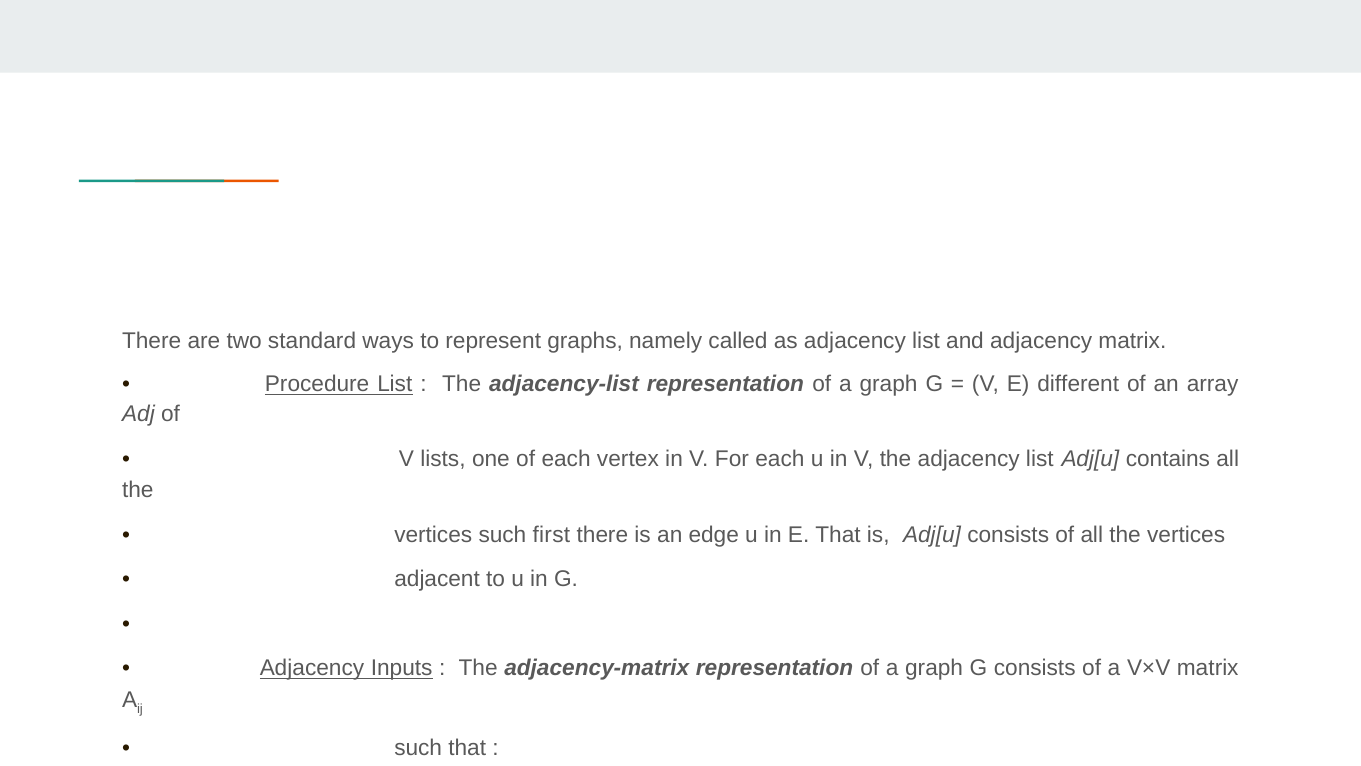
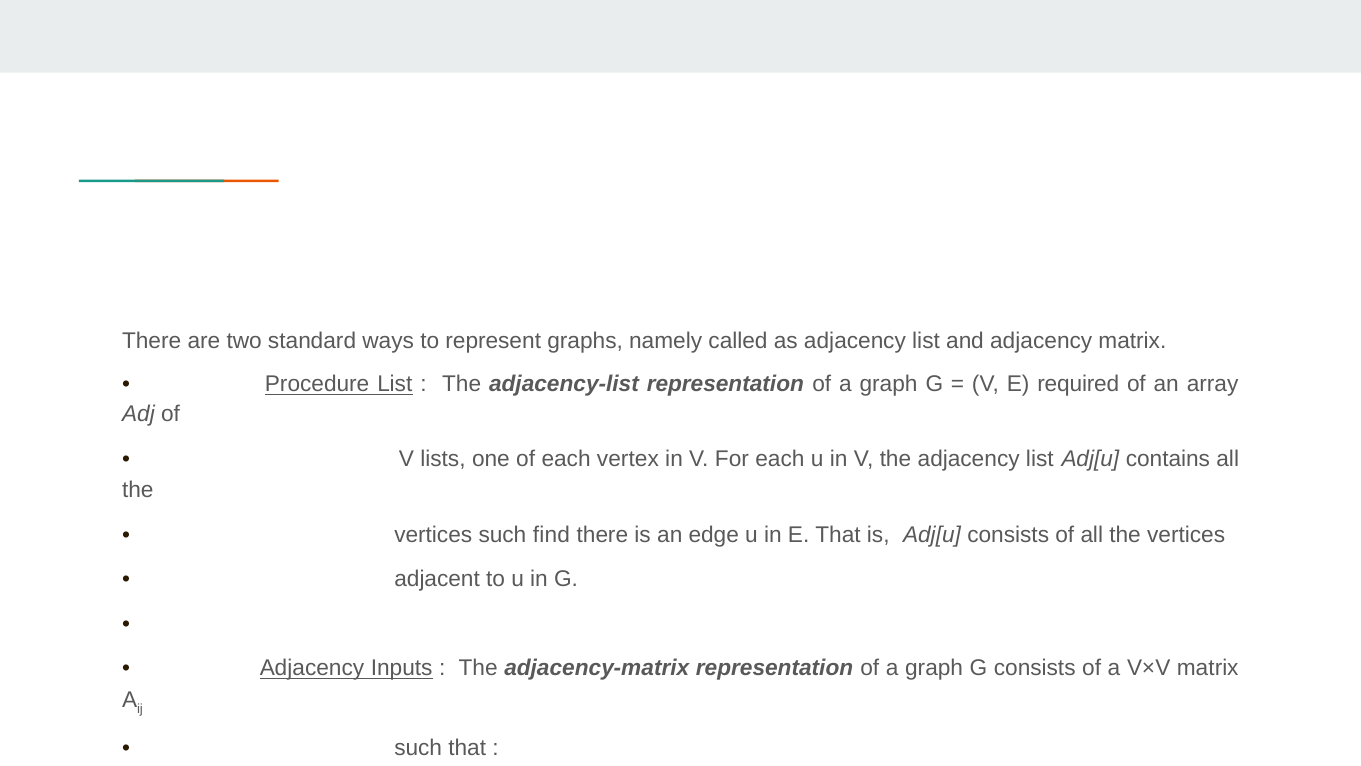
different: different -> required (1078, 384)
first: first -> find (551, 534)
